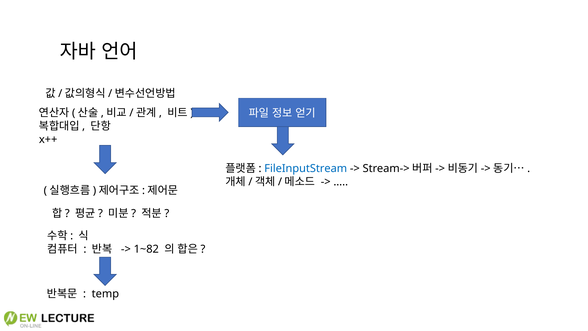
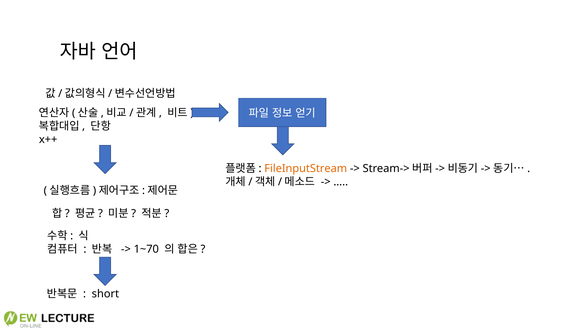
FileInputStream colour: blue -> orange (306, 168)
1~82: 1~82 -> 1~70 (146, 249)
temp: temp -> short (105, 294)
